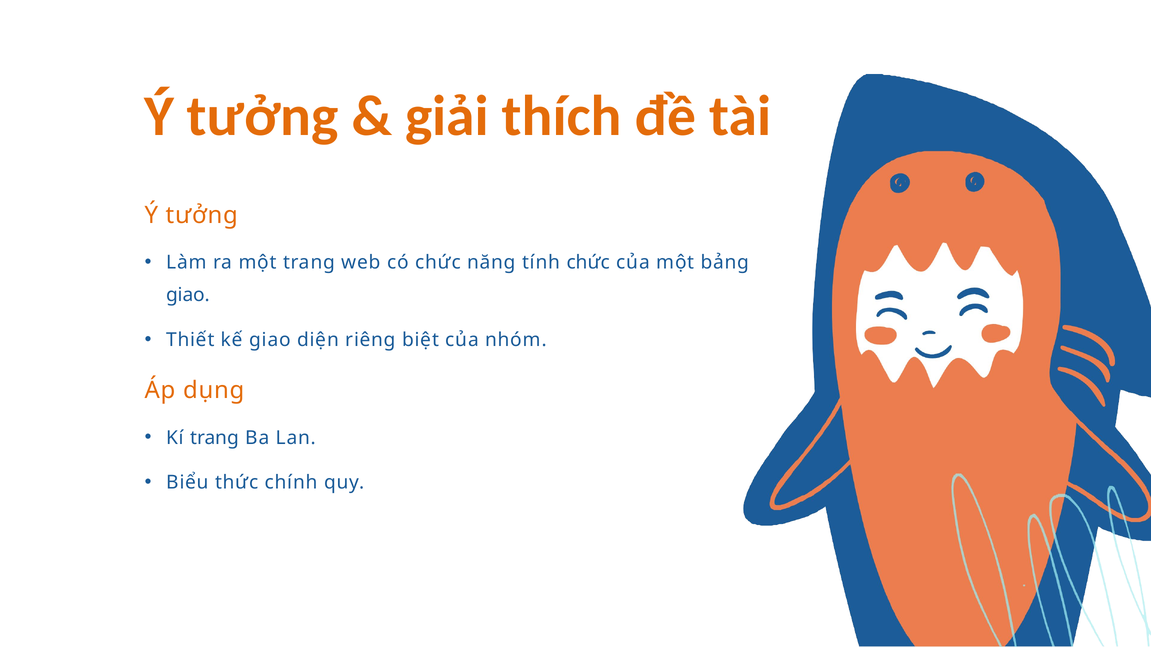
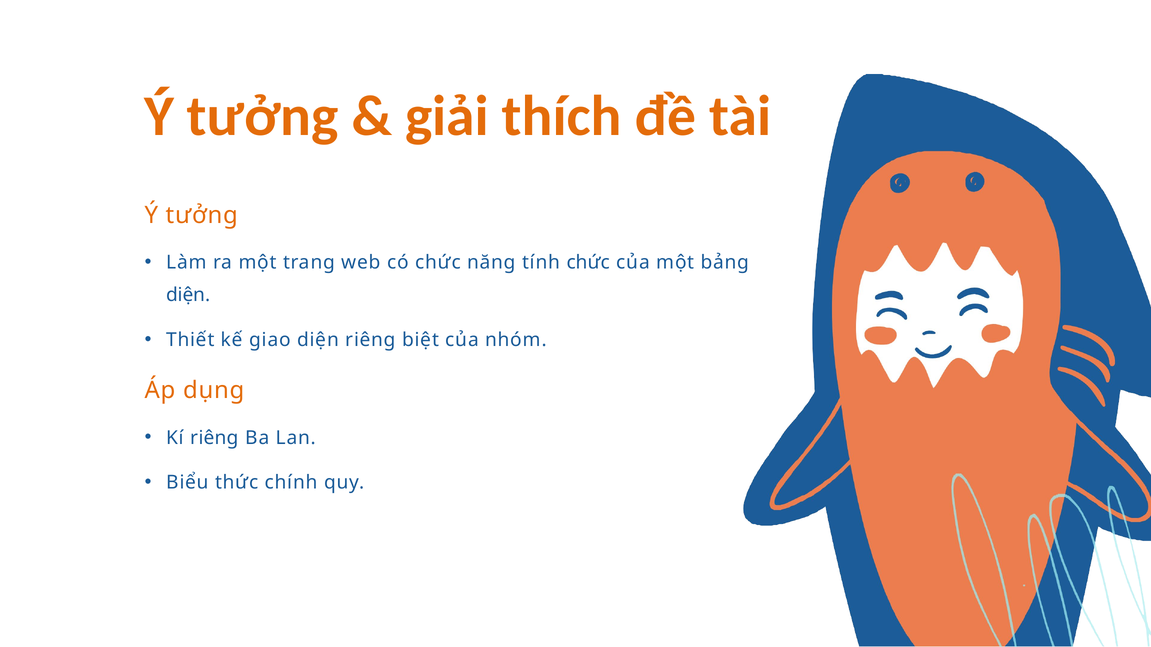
giao: giao -> diện (188, 295)
Kí trang: trang -> riêng (214, 438)
